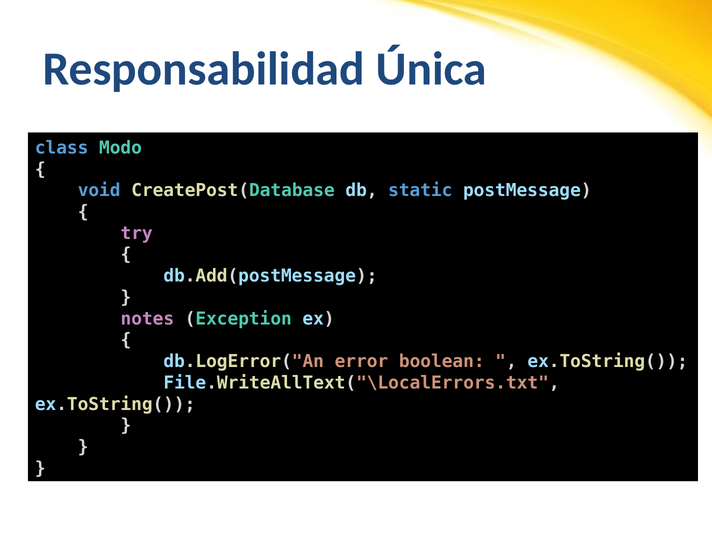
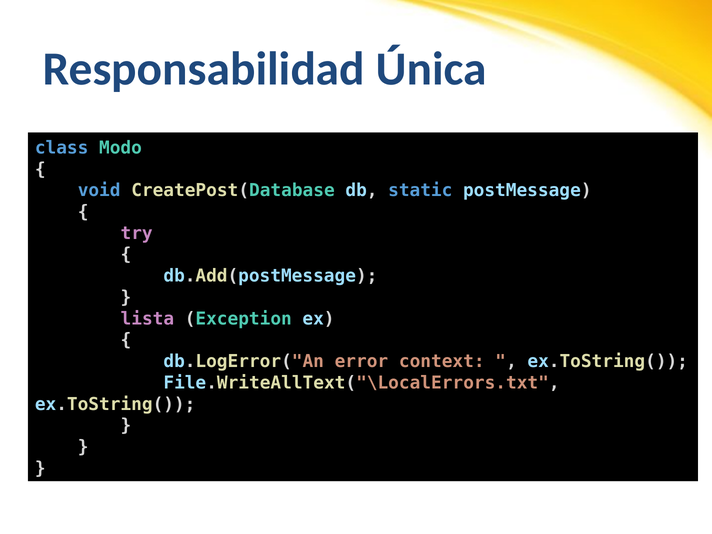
notes: notes -> lista (147, 319)
boolean: boolean -> context (442, 361)
